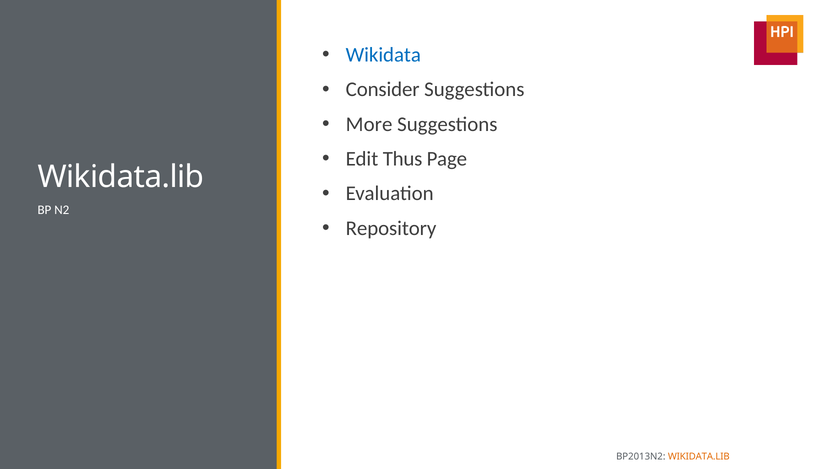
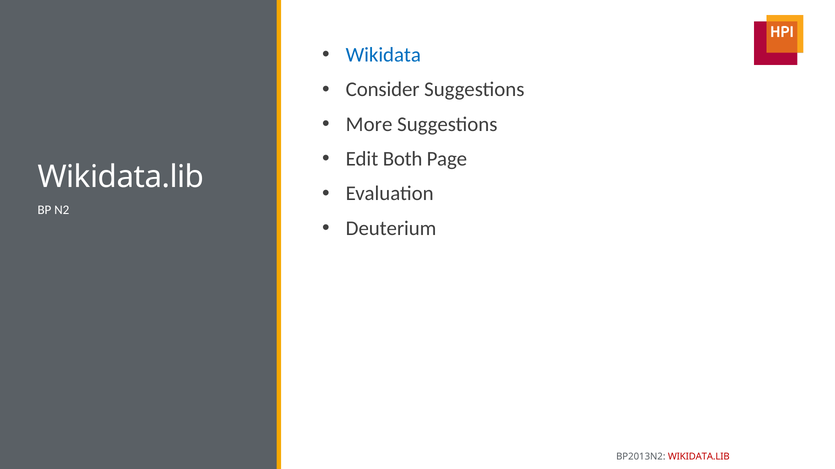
Thus: Thus -> Both (403, 159)
Repository: Repository -> Deuterium (391, 229)
WIKIDATA.LIB colour: orange -> red (699, 457)
